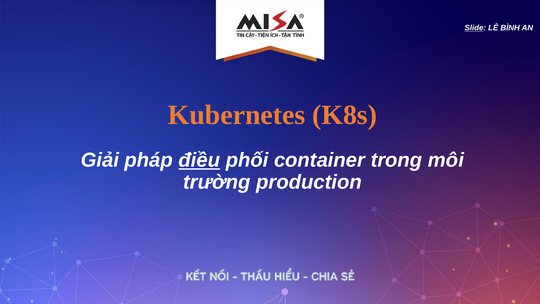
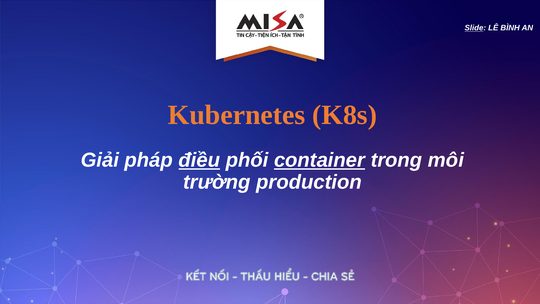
container underline: none -> present (320, 160)
